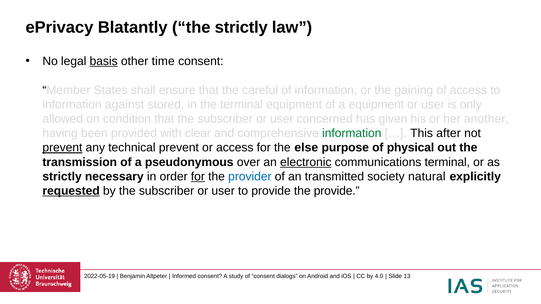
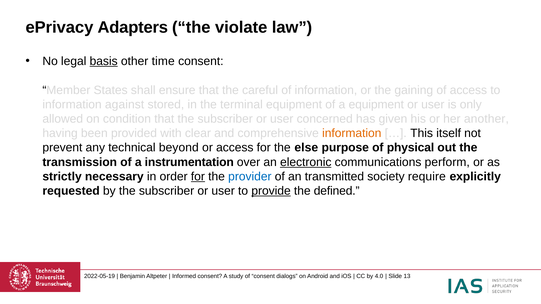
Blatantly: Blatantly -> Adapters (133, 28)
the strictly: strictly -> violate (241, 28)
information colour: green -> orange (352, 133)
after: after -> itself (449, 133)
prevent underline: present -> none (62, 148)
technical prevent: prevent -> beyond (179, 148)
pseudonymous: pseudonymous -> instrumentation (189, 162)
communications terminal: terminal -> perform (447, 162)
natural: natural -> require (427, 177)
requested underline: present -> none (71, 191)
provide underline: none -> present (271, 191)
the provide: provide -> defined (337, 191)
